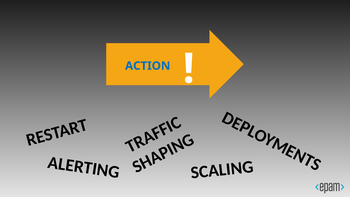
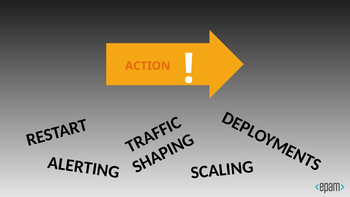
ACTION colour: blue -> orange (148, 66)
